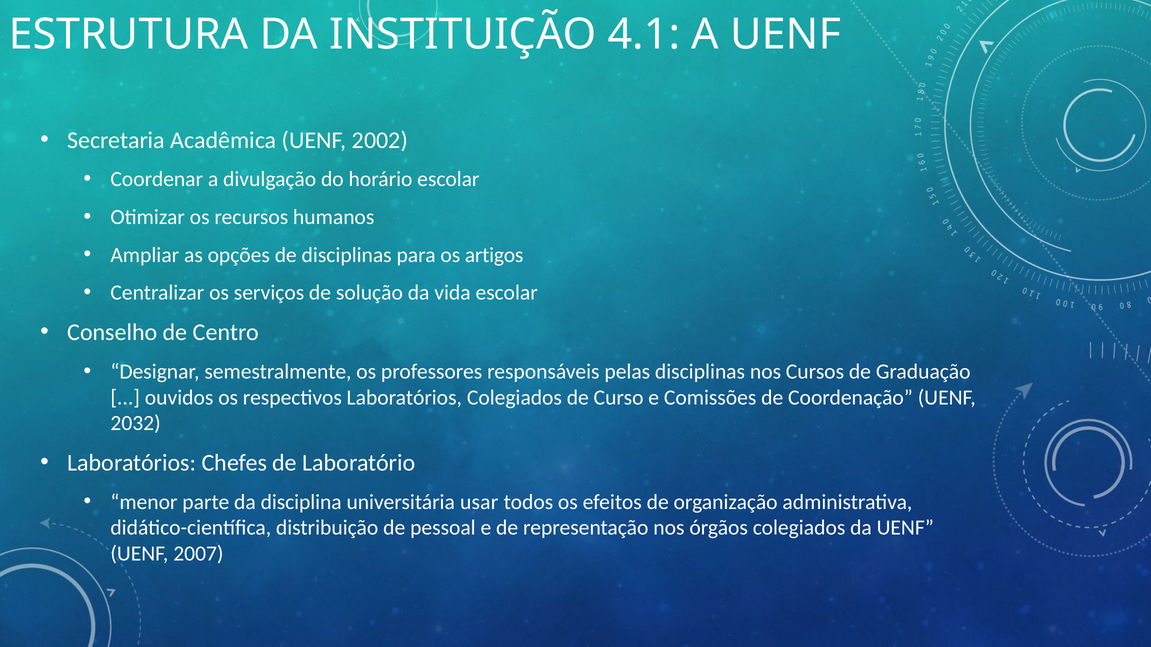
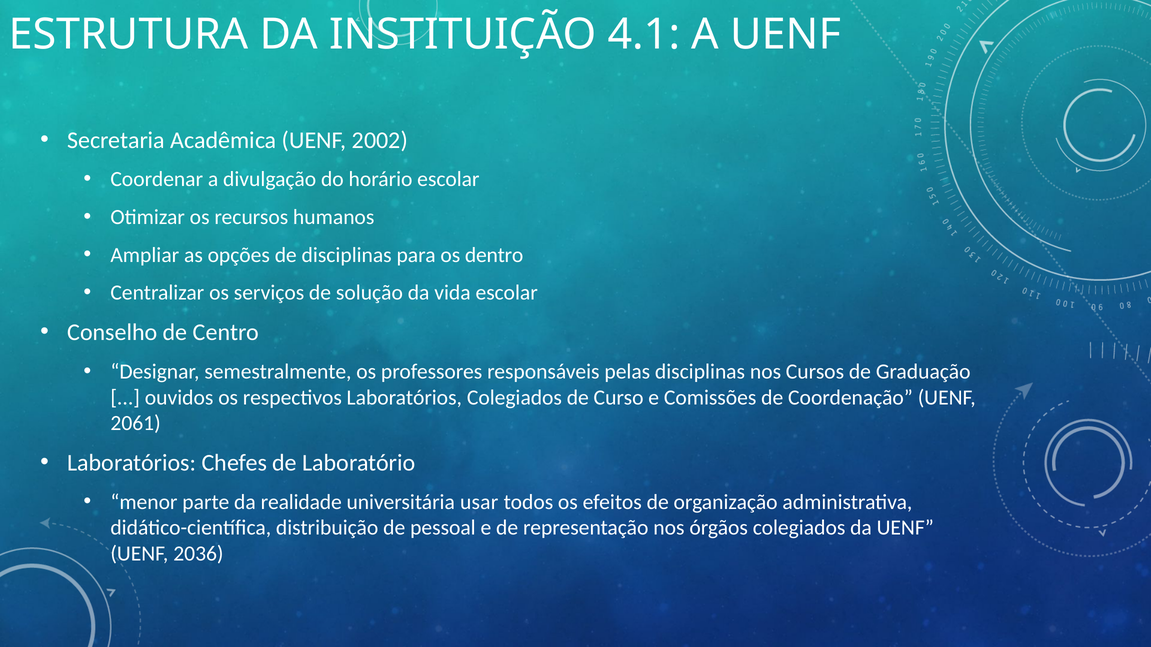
artigos: artigos -> dentro (494, 255)
2032: 2032 -> 2061 (136, 424)
disciplina: disciplina -> realidade (301, 502)
2007: 2007 -> 2036 (198, 554)
